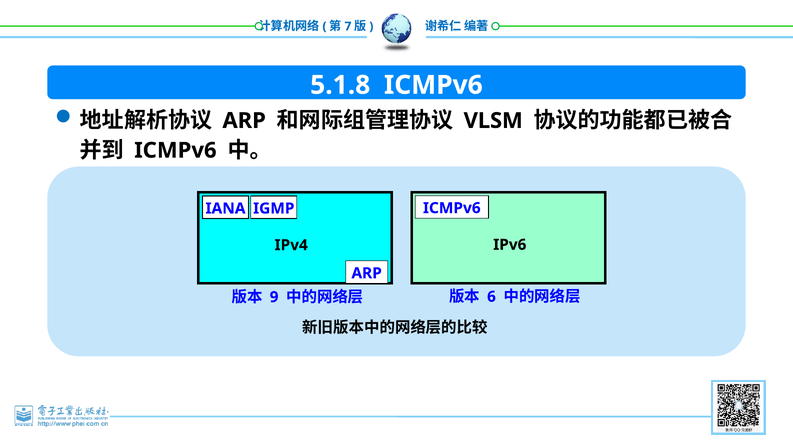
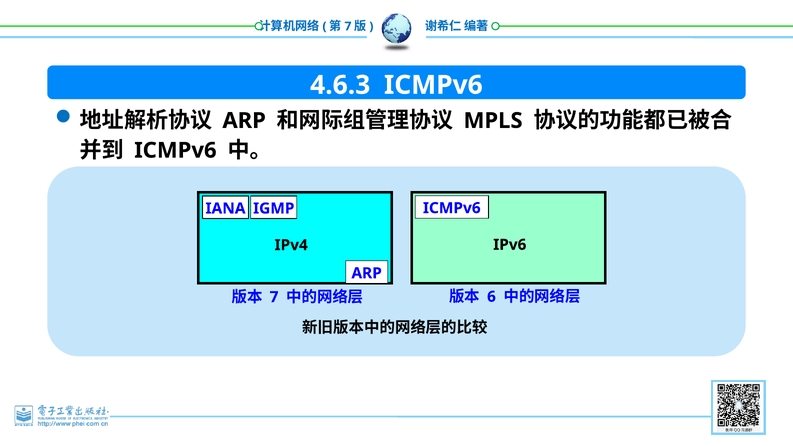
5.1.8: 5.1.8 -> 4.6.3 (340, 85)
VLSM: VLSM -> MPLS (493, 121)
9: 9 -> 7 (274, 297)
